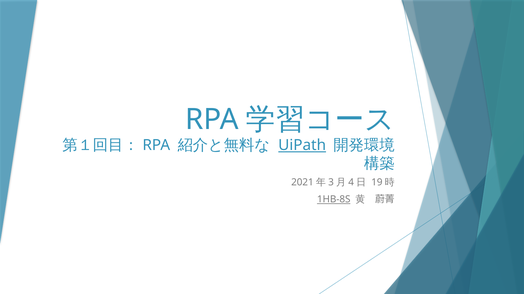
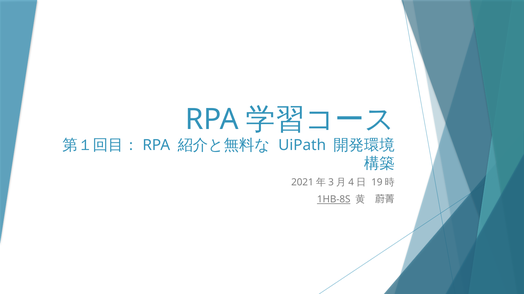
UiPath underline: present -> none (302, 146)
